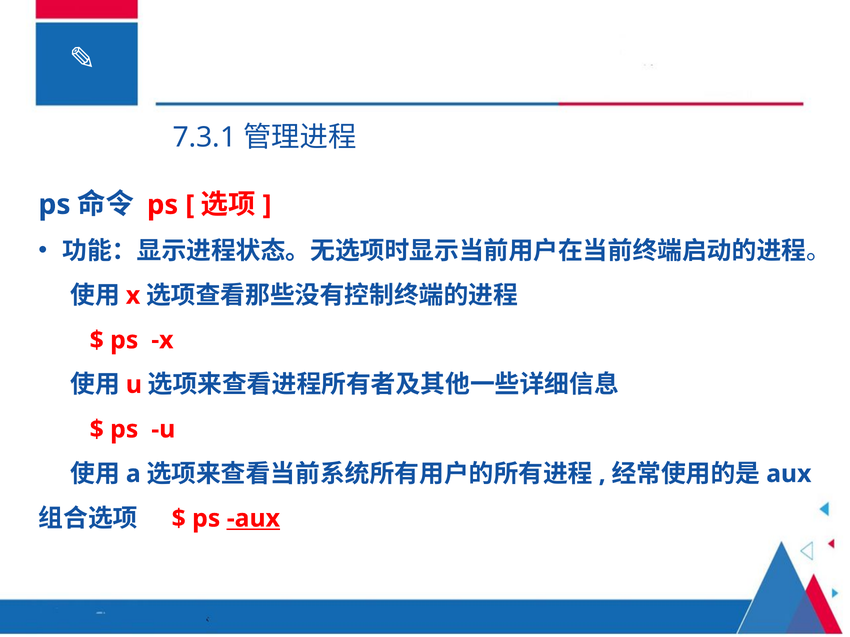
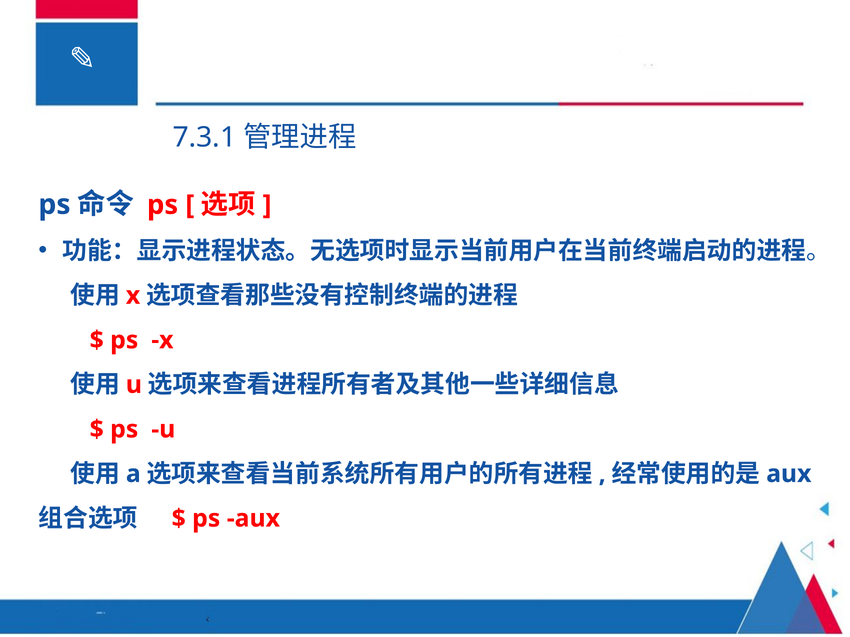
aux underline: present -> none (253, 519)
